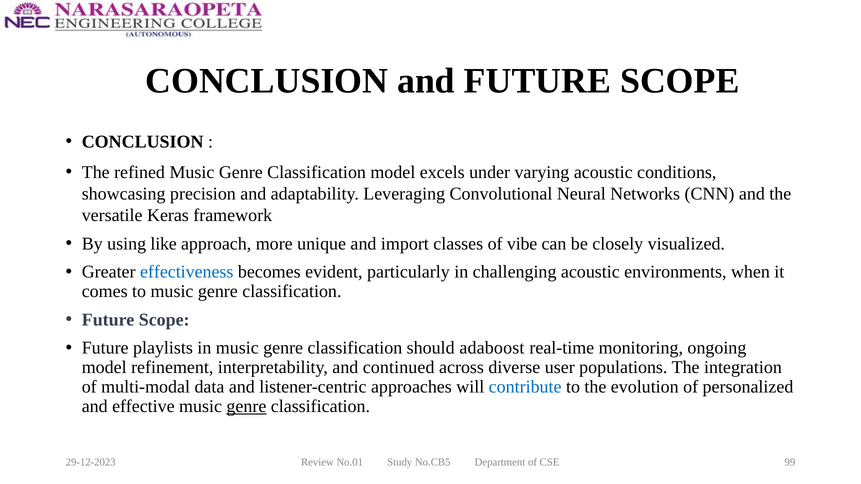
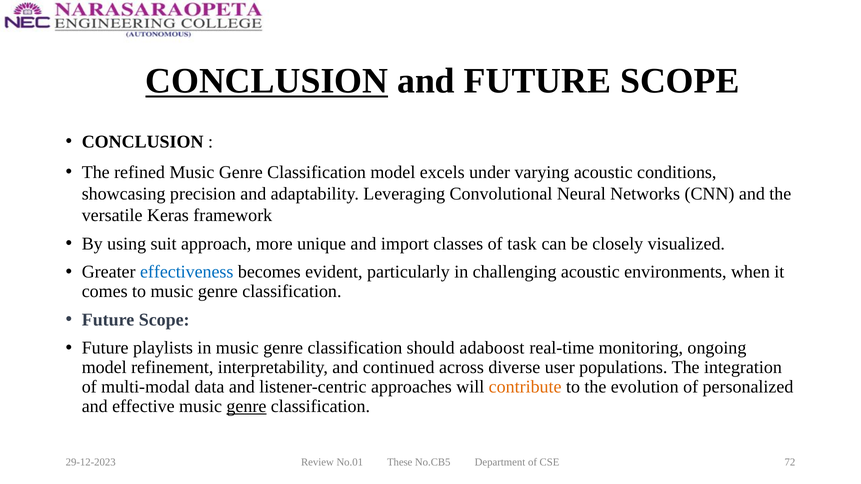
CONCLUSION underline: none -> present (267, 81)
like: like -> suit (164, 244)
vibe: vibe -> task (522, 244)
contribute colour: blue -> orange (525, 387)
Study: Study -> These (400, 463)
99: 99 -> 72 (790, 463)
